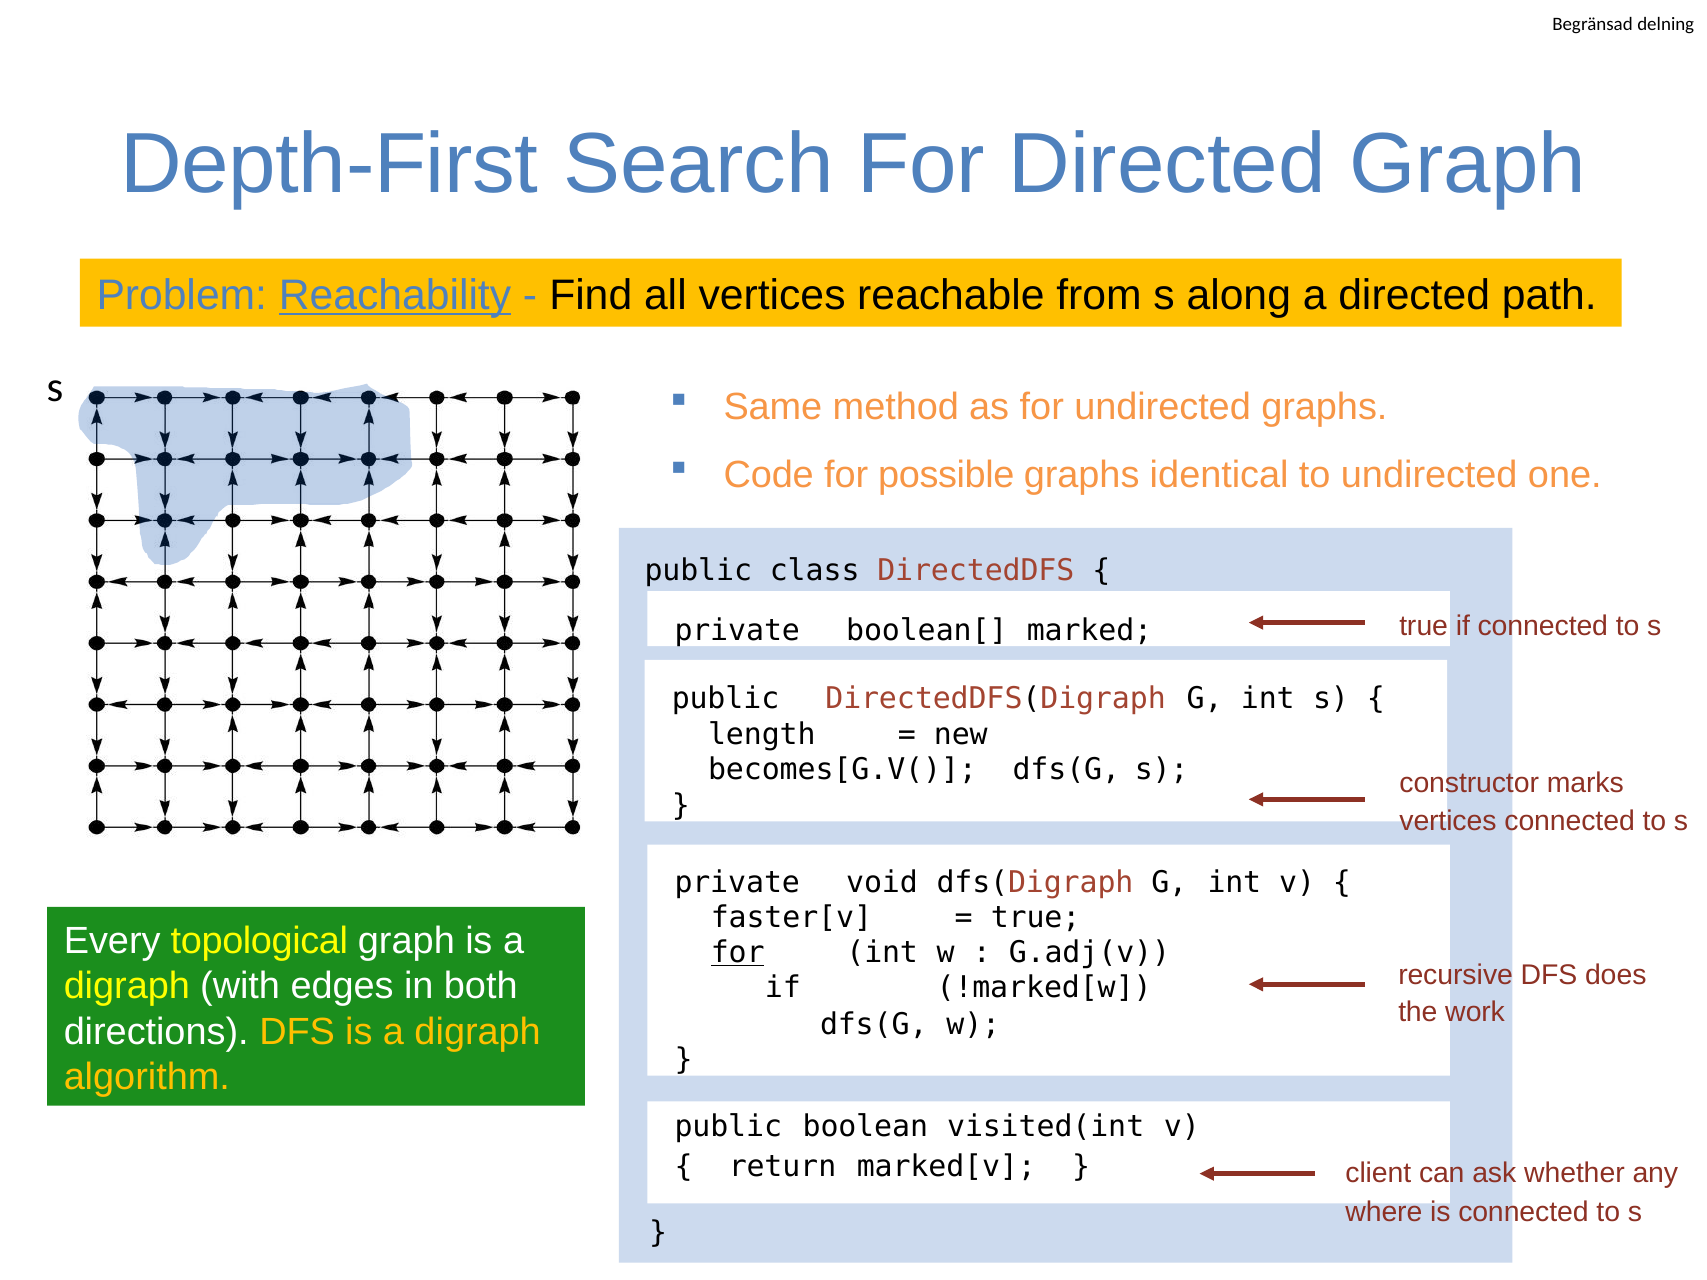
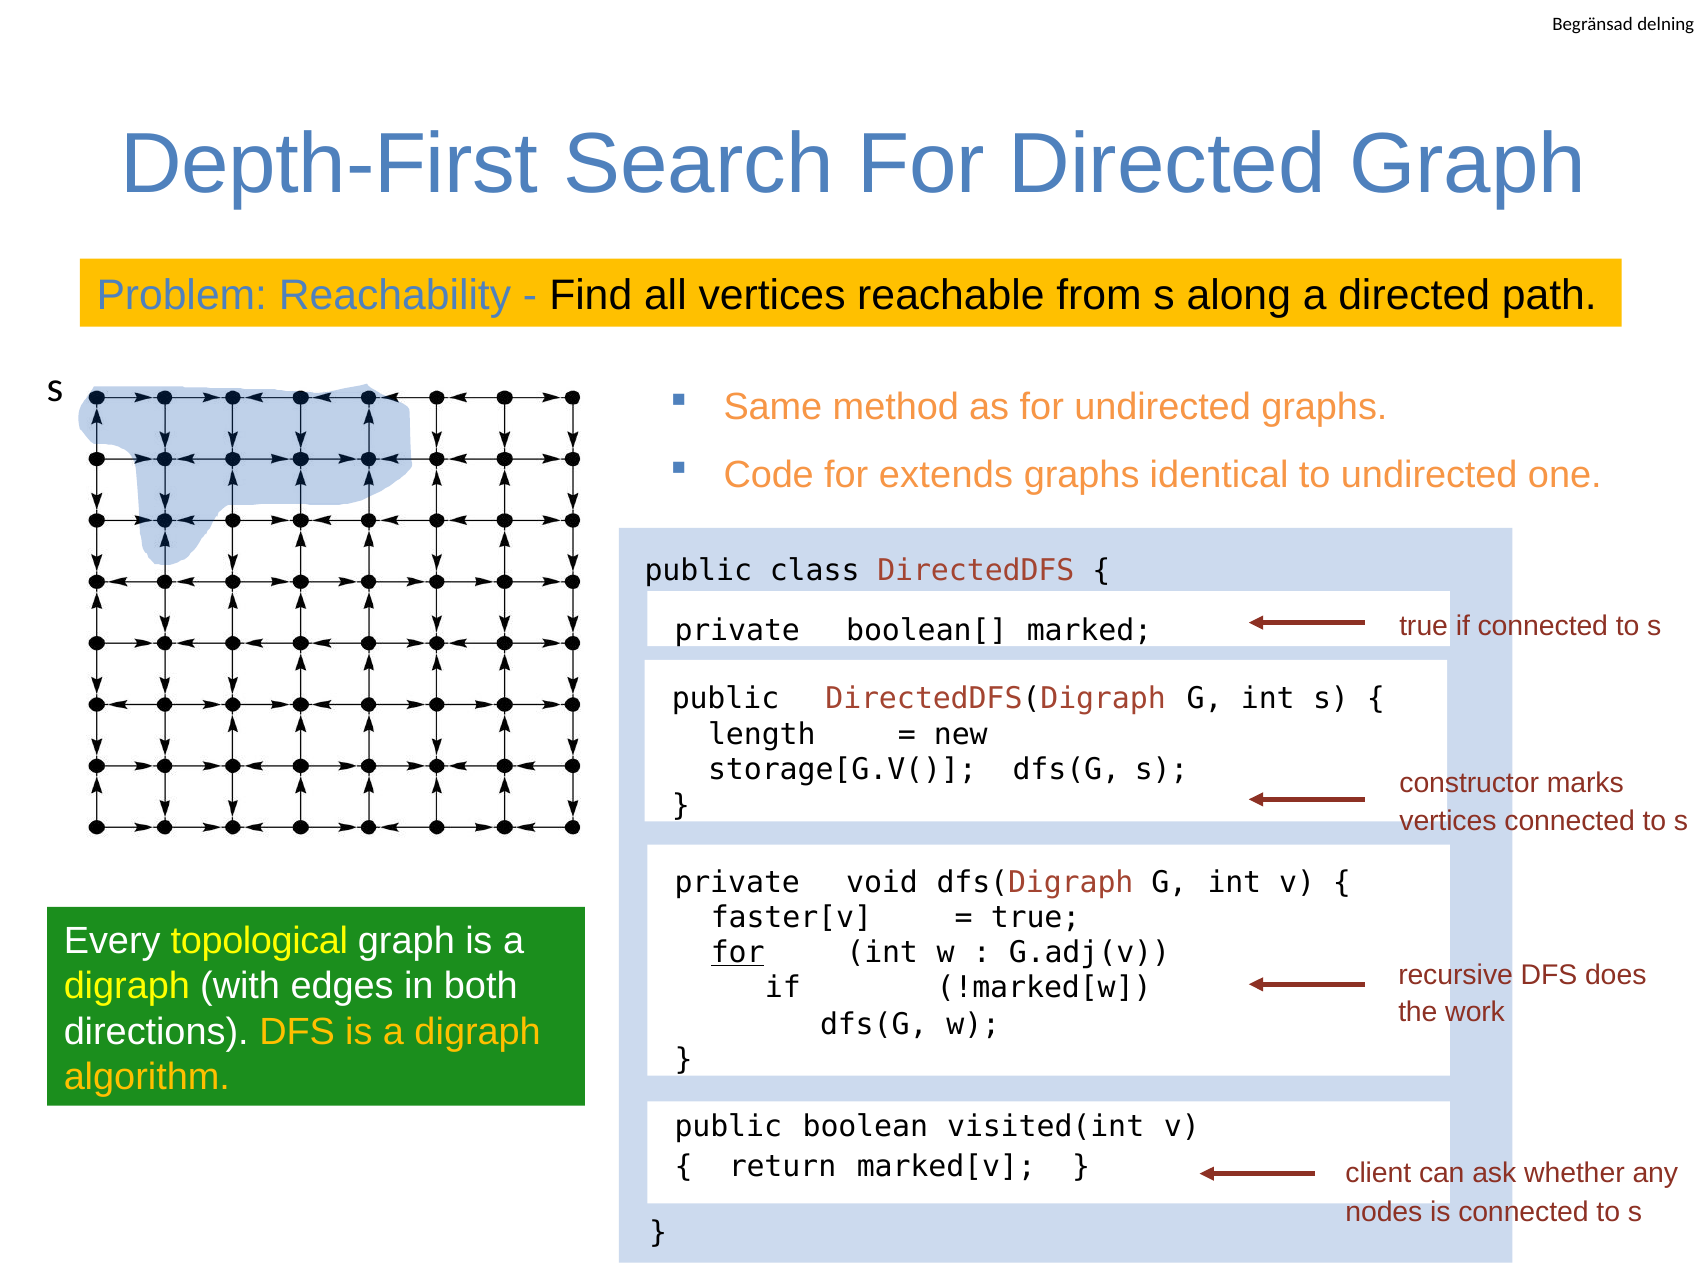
Reachability underline: present -> none (395, 296)
possible: possible -> extends (946, 475)
becomes[G.V(: becomes[G.V( -> storage[G.V( (842, 770)
where: where -> nodes (1384, 1212)
